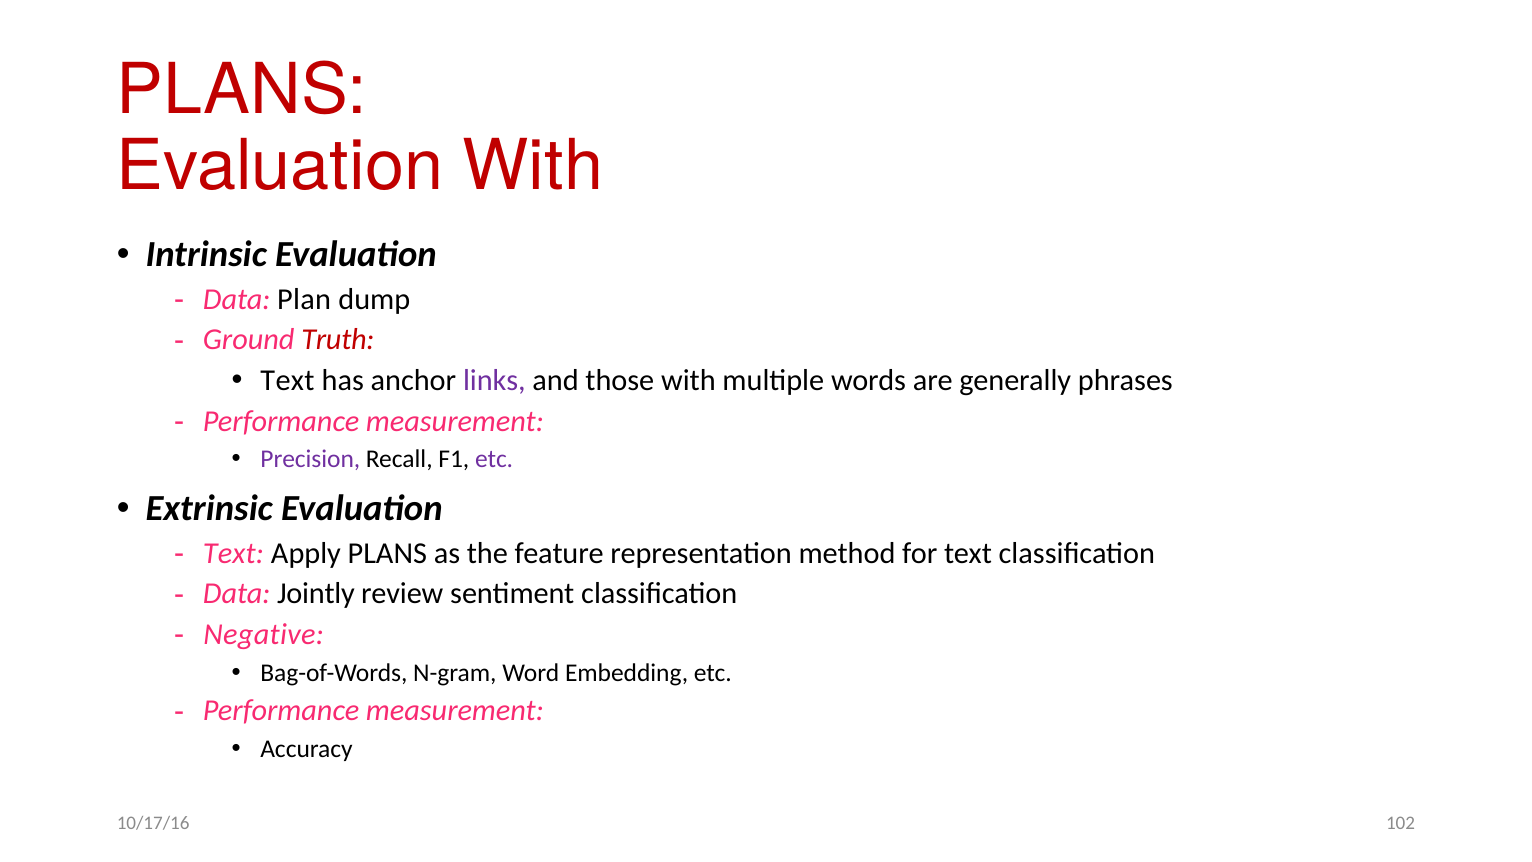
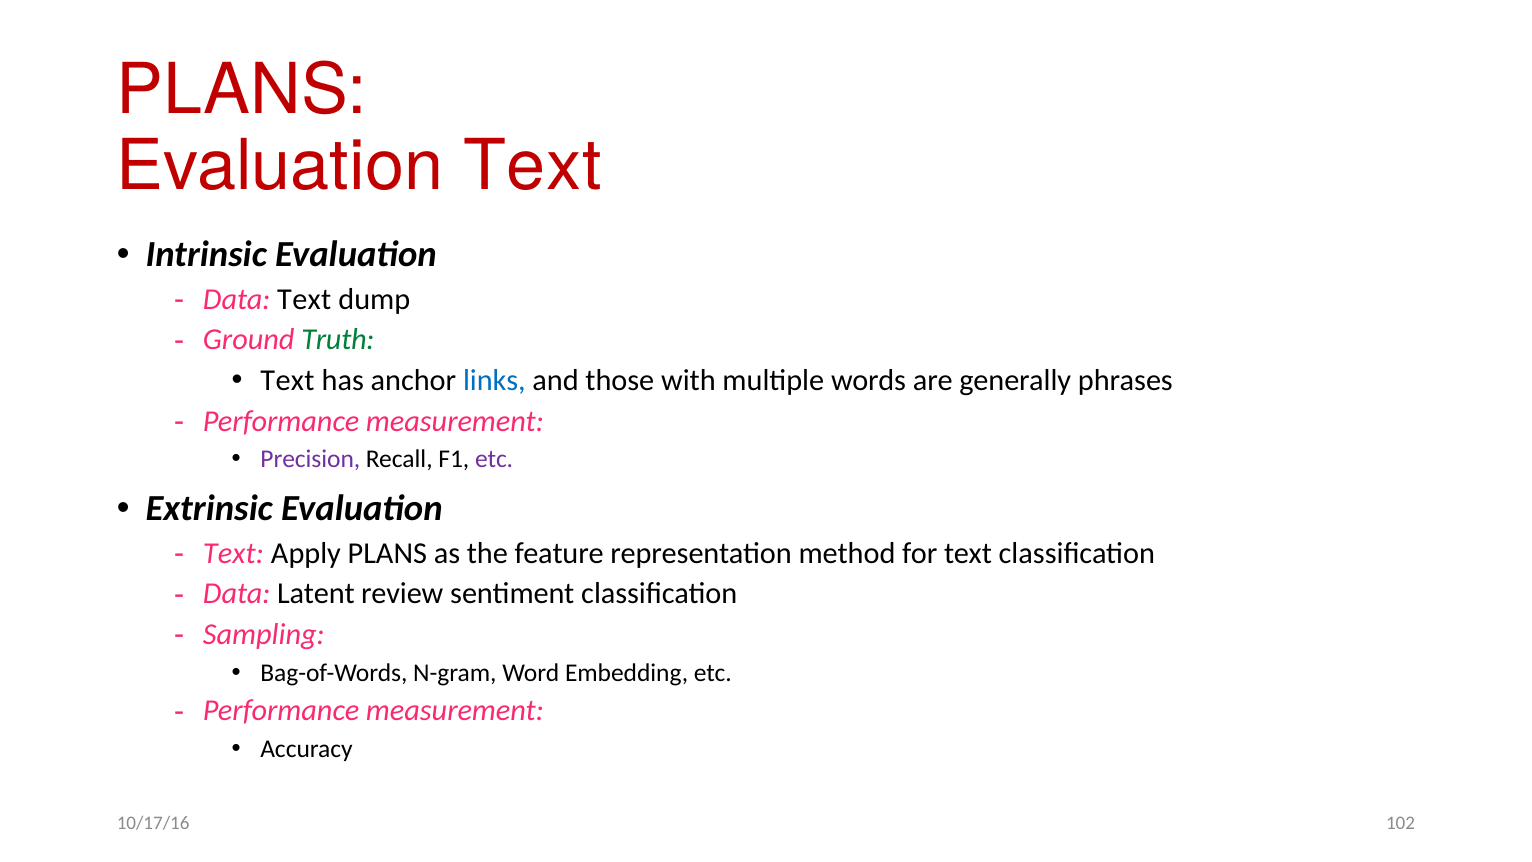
Evaluation With: With -> Text (533, 167)
Data Plan: Plan -> Text (304, 299)
Truth colour: red -> green (338, 340)
links colour: purple -> blue (494, 380)
Jointly: Jointly -> Latent (316, 594)
Negative: Negative -> Sampling (264, 634)
